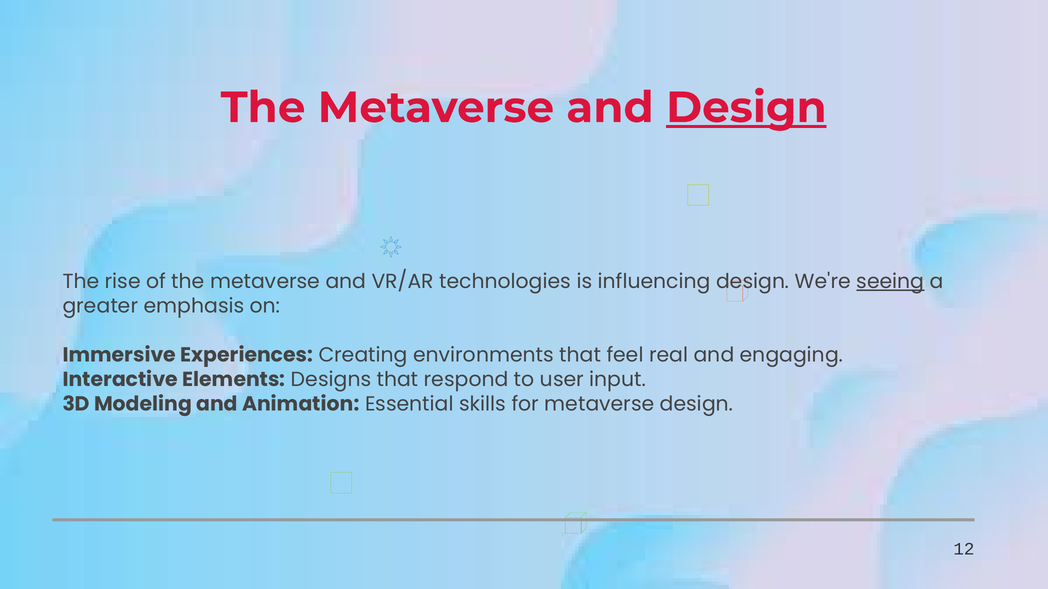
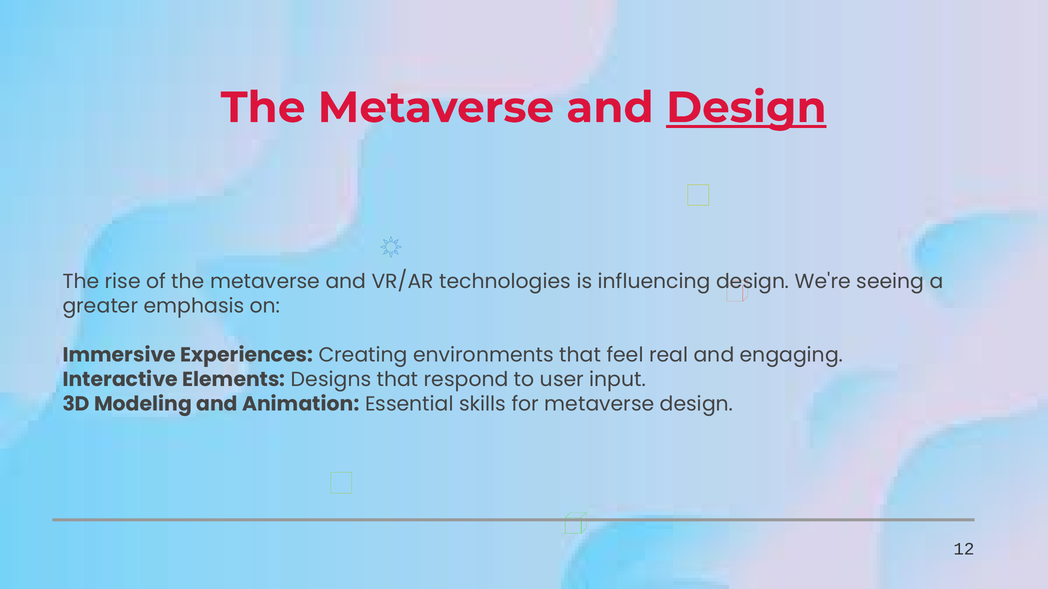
seeing underline: present -> none (890, 282)
